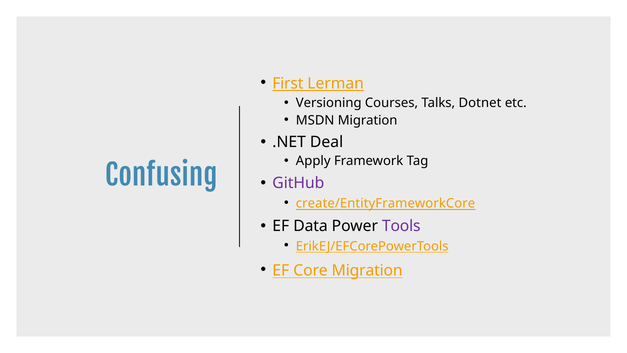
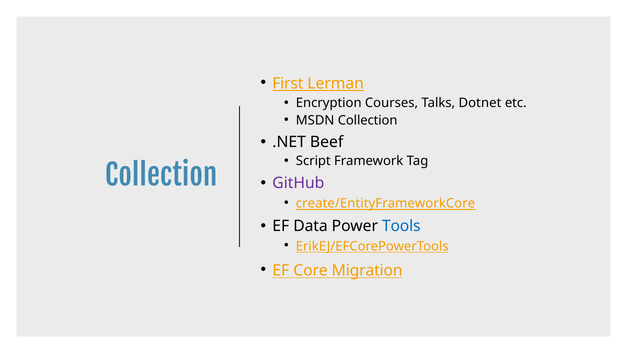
Versioning: Versioning -> Encryption (329, 103)
MSDN Migration: Migration -> Collection (368, 120)
Deal: Deal -> Beef (327, 142)
Apply: Apply -> Script (313, 161)
Confusing: Confusing -> Collection (161, 176)
Tools colour: purple -> blue (401, 226)
